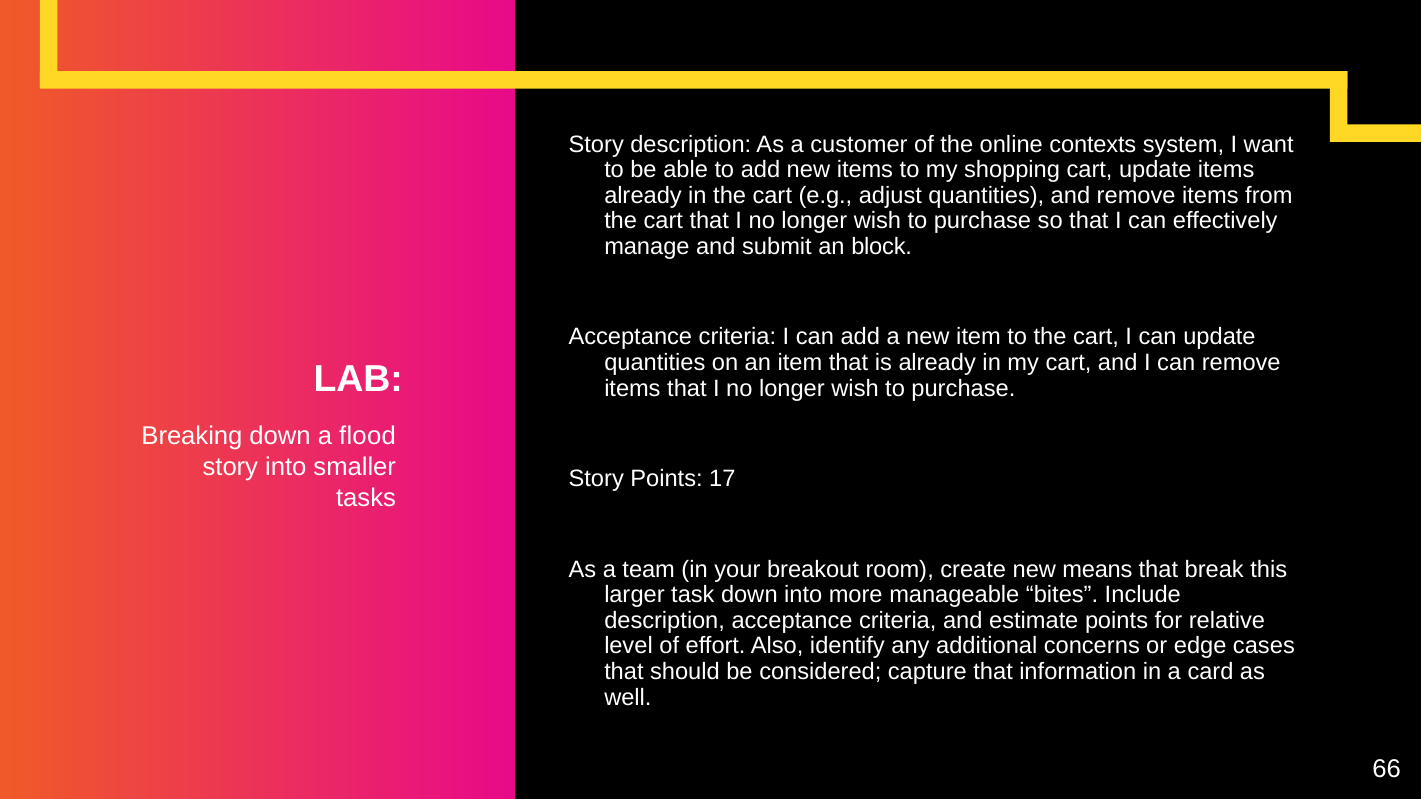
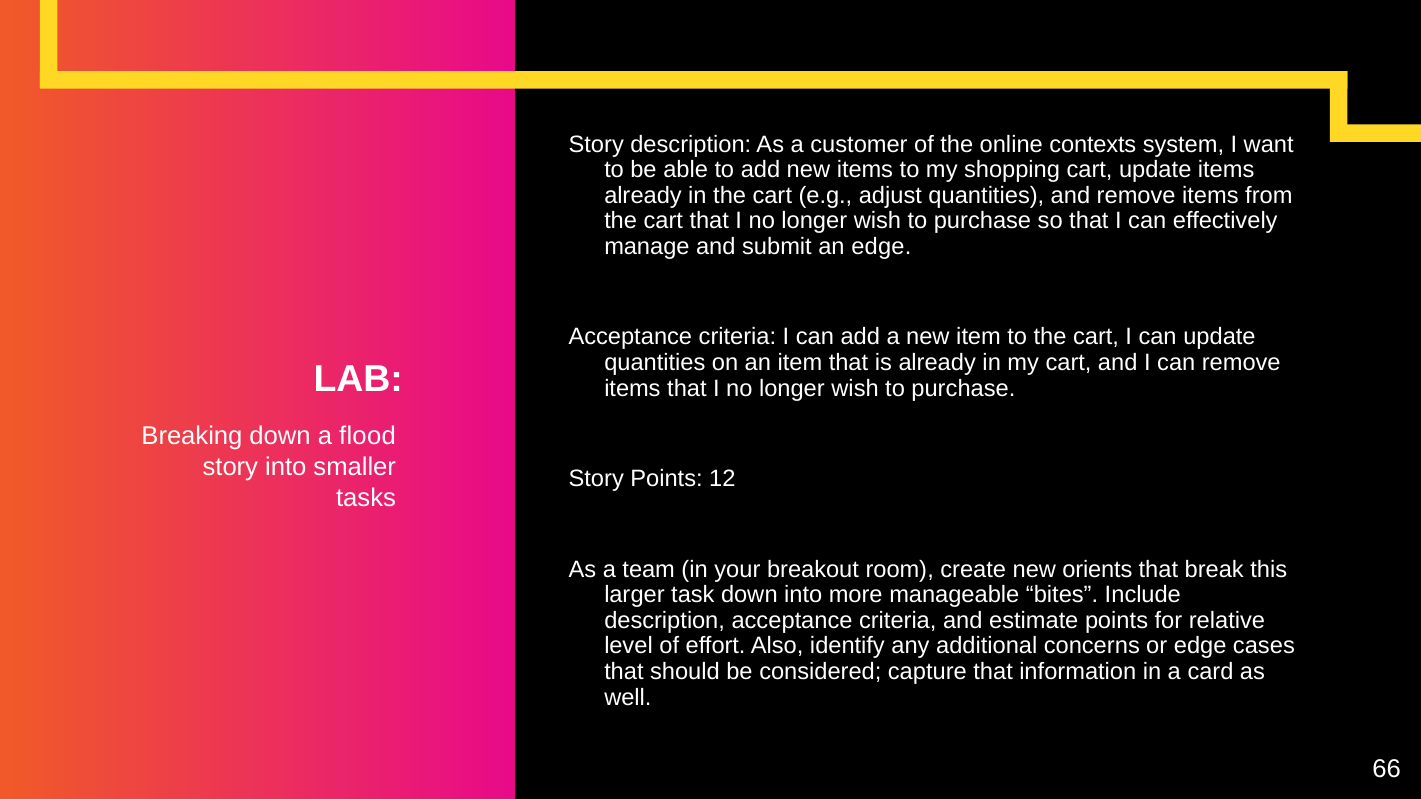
an block: block -> edge (881, 247)
17: 17 -> 12 (722, 479)
means: means -> orients (1097, 570)
